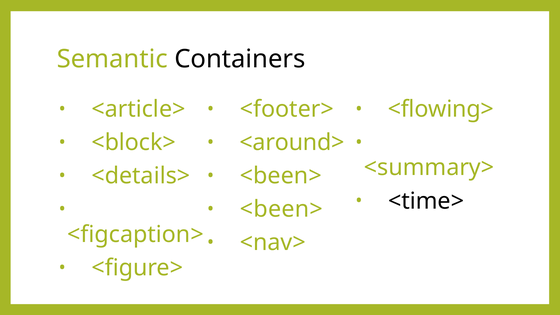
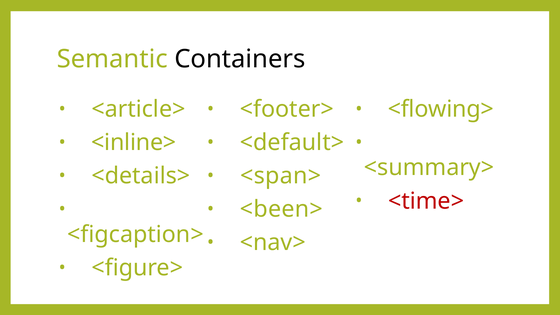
<block>: <block> -> <inline> (134, 142)
<around>: <around> -> <default> (292, 142)
<been>: <been> -> <span> (281, 176)
<time> colour: black -> red (426, 201)
